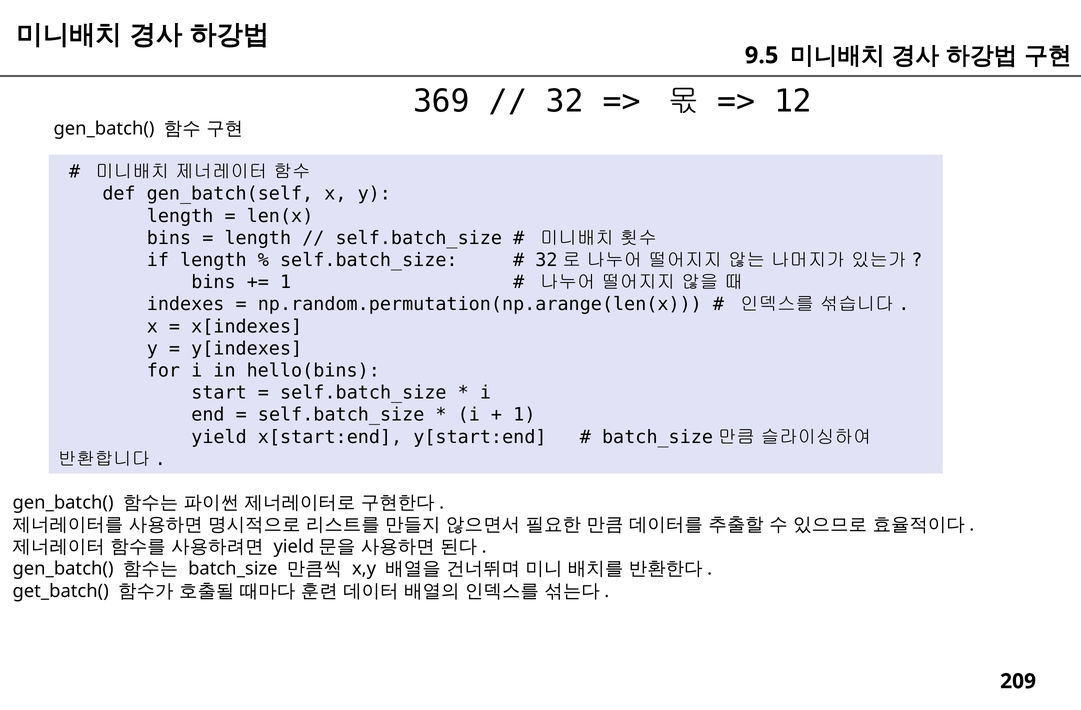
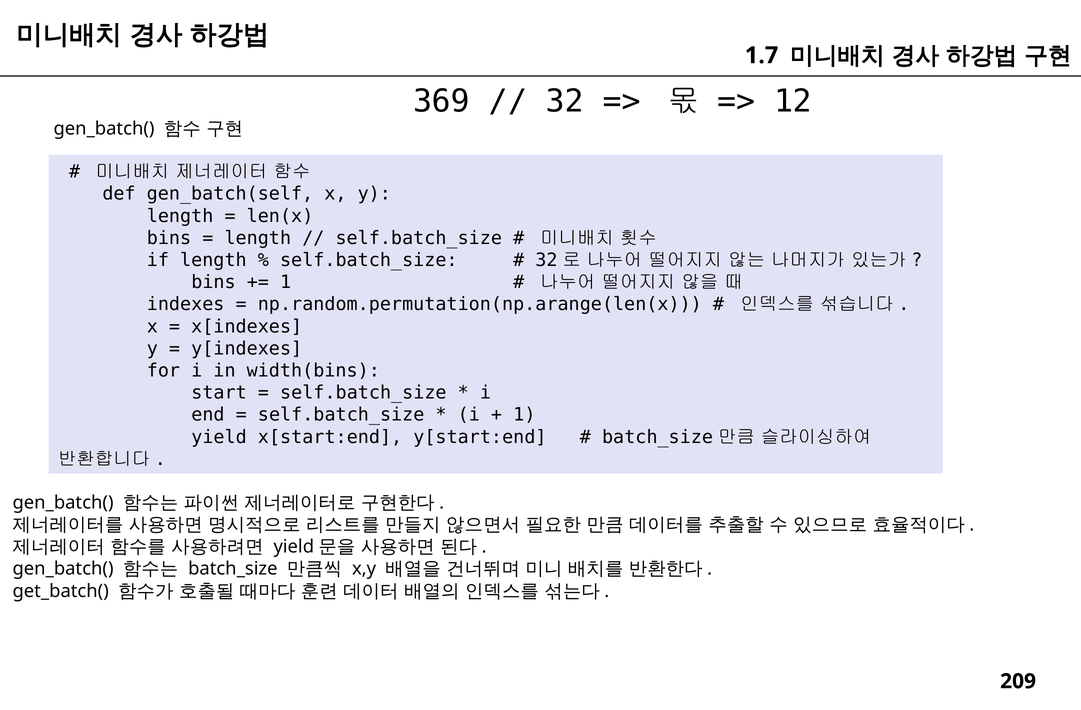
9.5: 9.5 -> 1.7 (762, 55)
hello(bins: hello(bins -> width(bins (313, 371)
